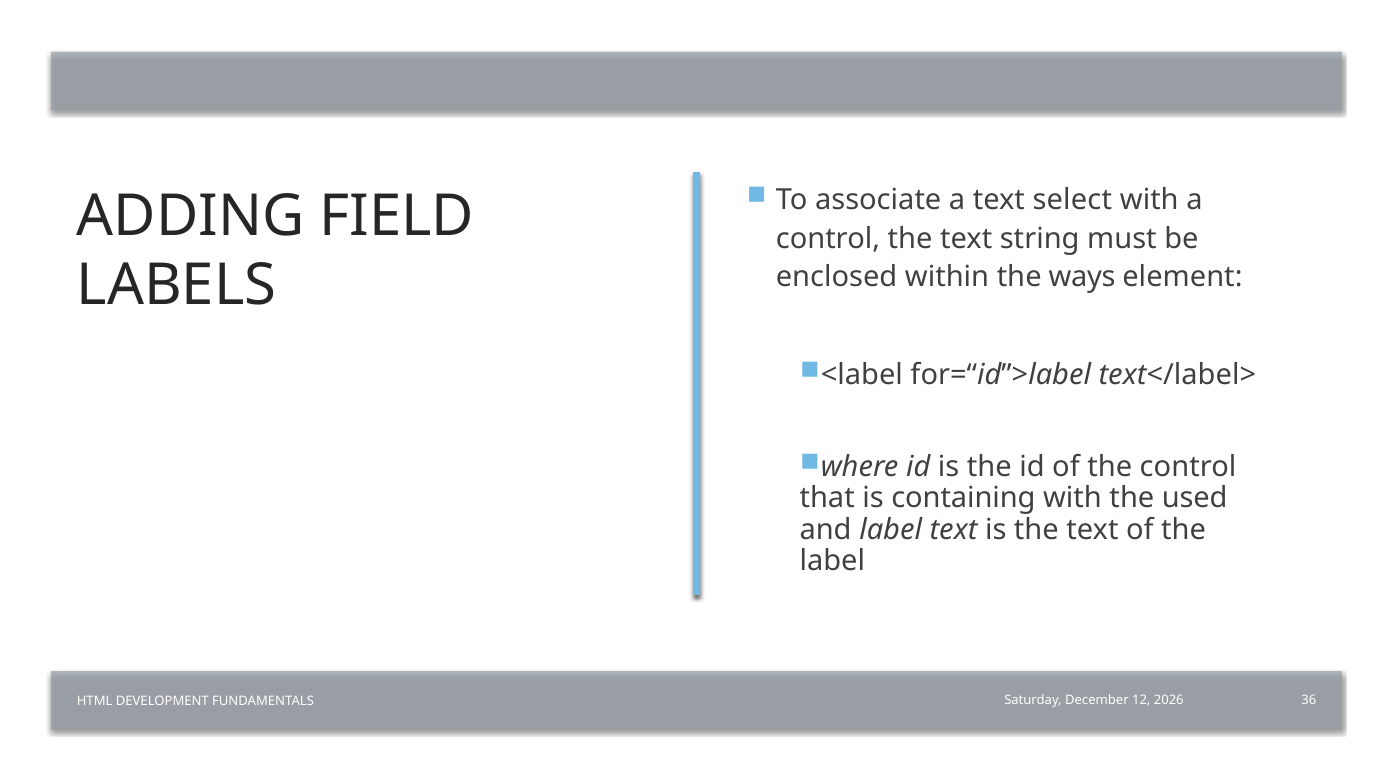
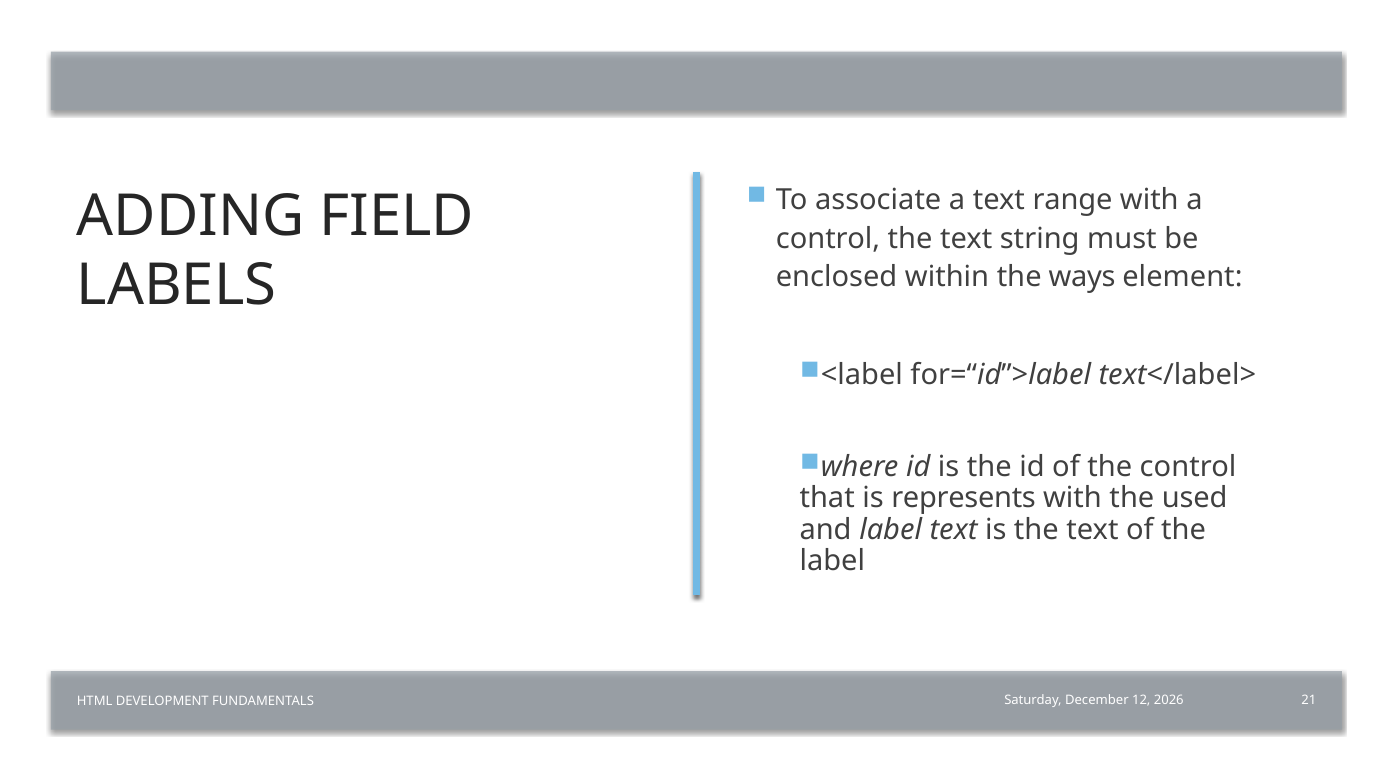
select: select -> range (1072, 200)
containing: containing -> represents (964, 499)
36: 36 -> 21 (1309, 701)
